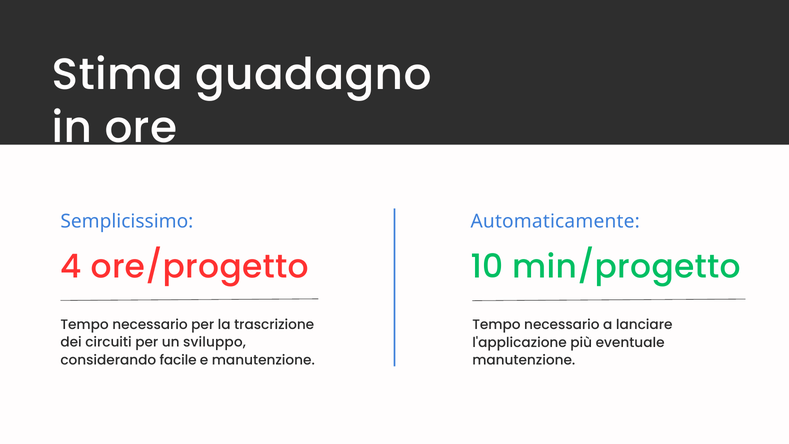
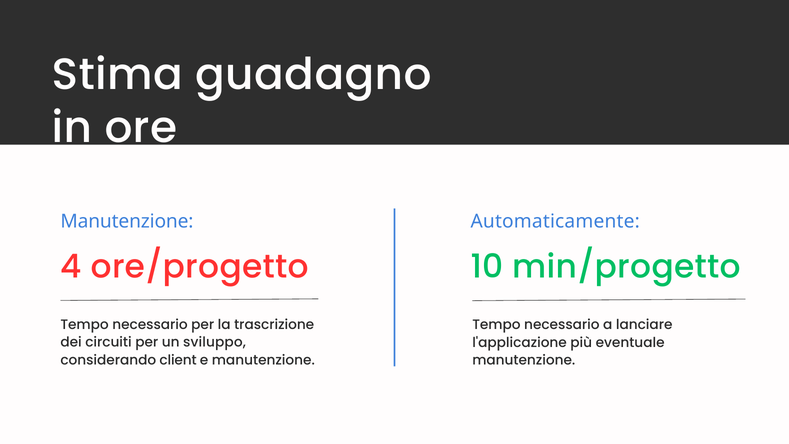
Semplicissimo: Semplicissimo -> Manutenzione (127, 221)
facile: facile -> client (178, 360)
